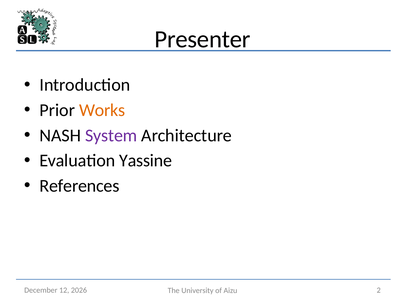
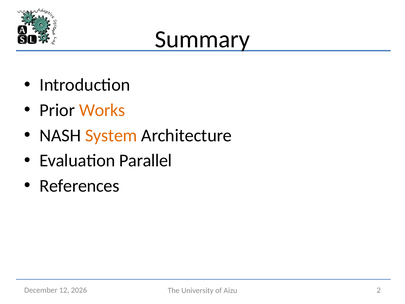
Presenter: Presenter -> Summary (202, 39)
System colour: purple -> orange (111, 135)
Yassine: Yassine -> Parallel (146, 161)
